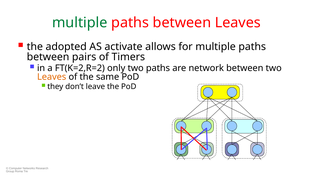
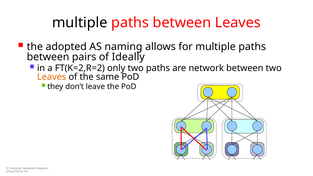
multiple colour: green -> black (80, 23)
activate: activate -> naming (123, 47)
Timers: Timers -> Ideally (128, 57)
